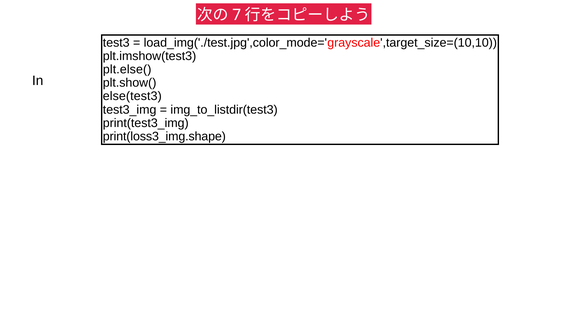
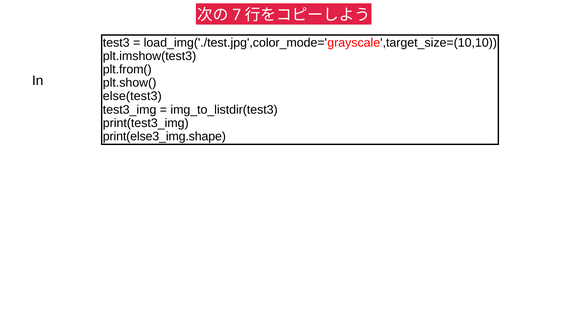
plt.else(: plt.else( -> plt.from( (127, 69)
print(loss3_img.shape: print(loss3_img.shape -> print(else3_img.shape (164, 136)
